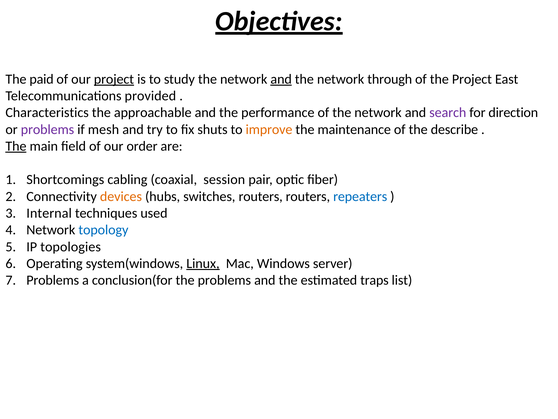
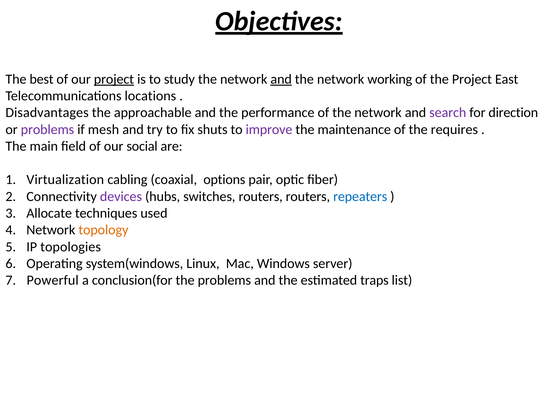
paid: paid -> best (42, 79)
through: through -> working (390, 79)
provided: provided -> locations (150, 96)
Characteristics: Characteristics -> Disadvantages (47, 113)
improve colour: orange -> purple (269, 129)
describe: describe -> requires (454, 129)
The underline: present -> none (16, 146)
order: order -> social (142, 146)
Shortcomings: Shortcomings -> Virtualization (65, 179)
session: session -> options (224, 179)
devices colour: orange -> purple (121, 196)
Internal: Internal -> Allocate (49, 213)
topology colour: blue -> orange (103, 230)
Linux underline: present -> none (203, 263)
Problems: Problems -> Powerful (53, 280)
